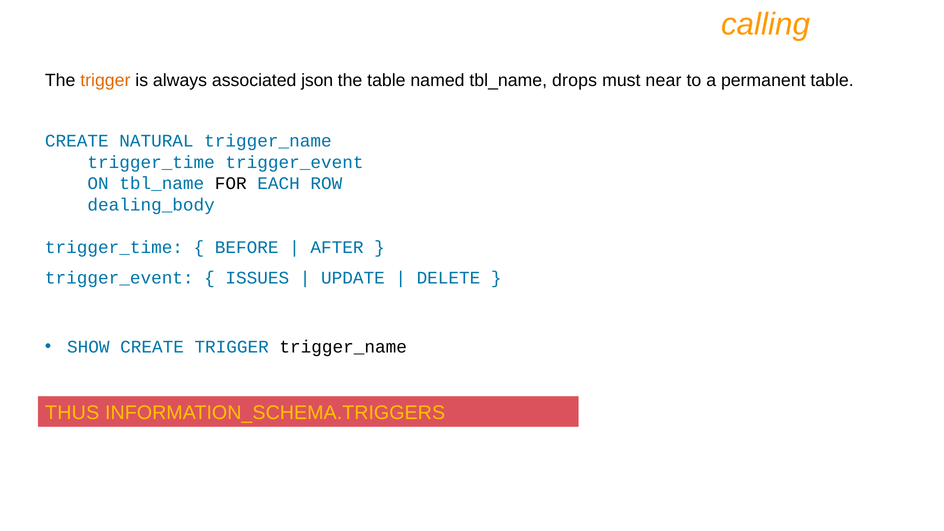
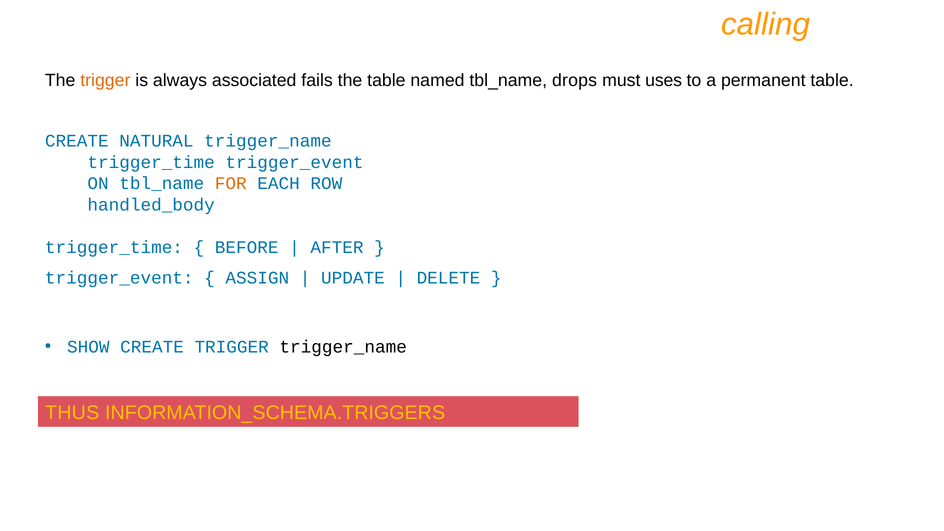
json: json -> fails (317, 80)
near: near -> uses (664, 80)
FOR colour: black -> orange (231, 184)
dealing_body: dealing_body -> handled_body (151, 205)
ISSUES: ISSUES -> ASSIGN (257, 278)
